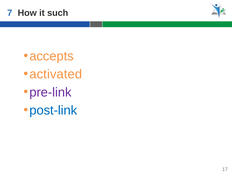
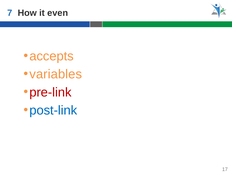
such: such -> even (58, 13)
activated: activated -> variables (56, 74)
pre-link colour: purple -> red (50, 92)
